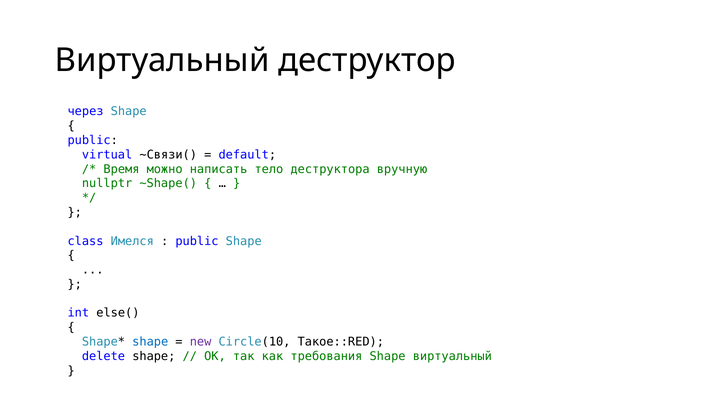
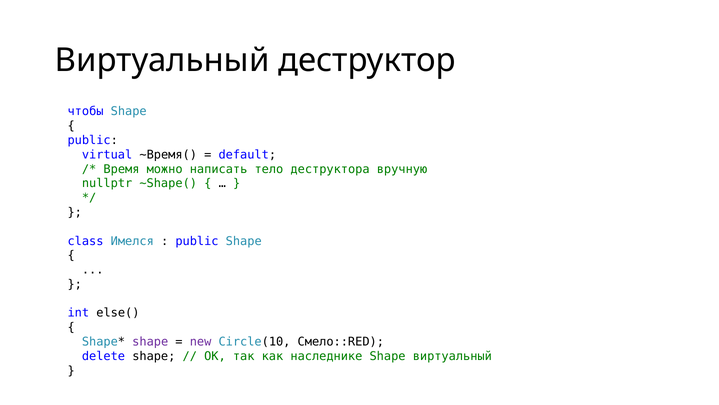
через: через -> чтобы (86, 111)
~Связи(: ~Связи( -> ~Время( (168, 154)
shape colour: blue -> purple (150, 341)
Такое::RED: Такое::RED -> Смело::RED (341, 341)
требования: требования -> наследнике (326, 356)
